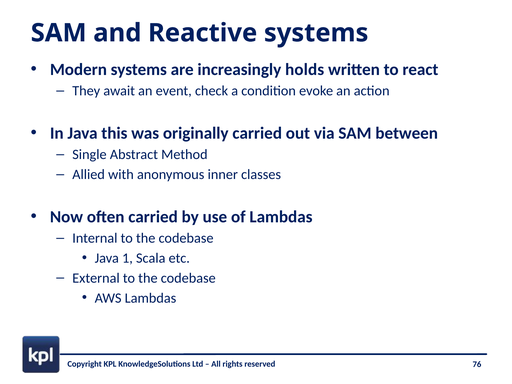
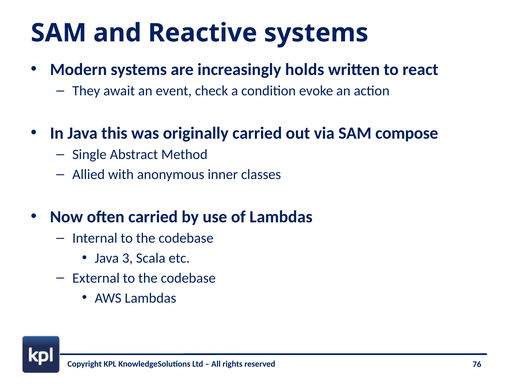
between: between -> compose (407, 133)
1: 1 -> 3 (127, 258)
